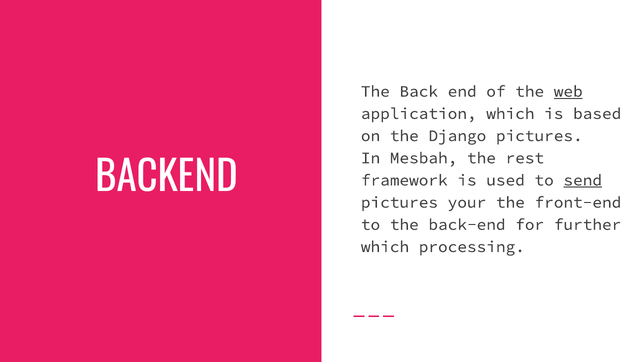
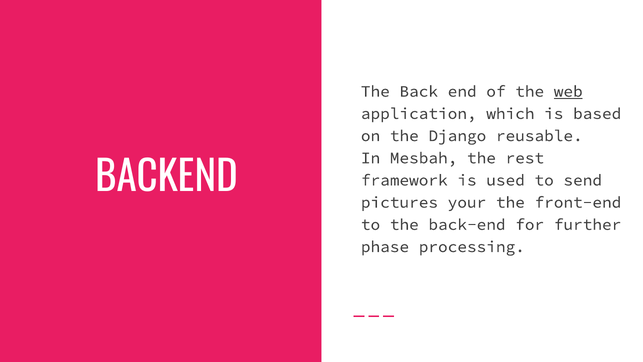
Django pictures: pictures -> reusable (539, 136)
send underline: present -> none (583, 180)
which: which -> phase (385, 247)
